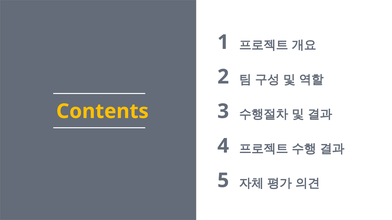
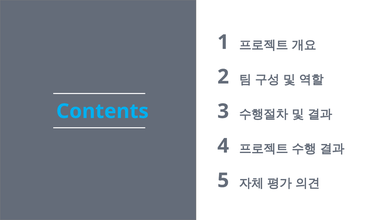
Contents colour: yellow -> light blue (102, 112)
